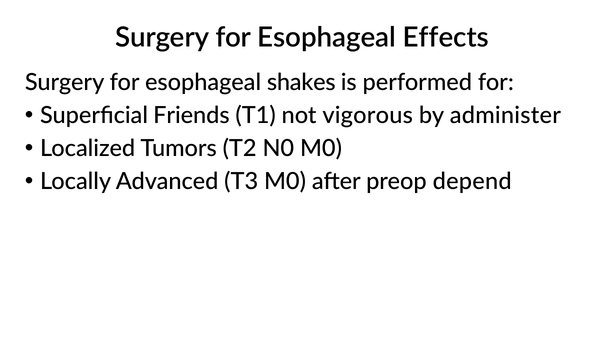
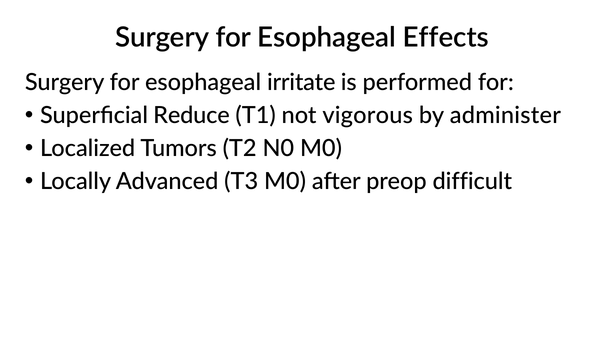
shakes: shakes -> irritate (301, 82)
Friends: Friends -> Reduce (191, 115)
depend: depend -> difficult (472, 182)
